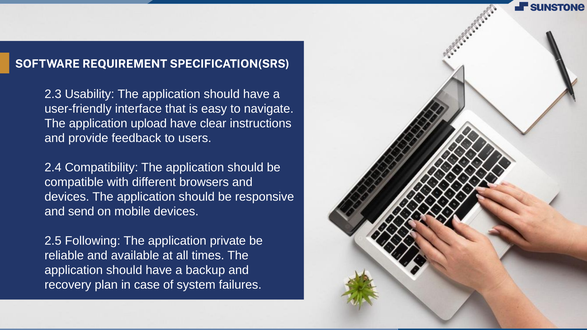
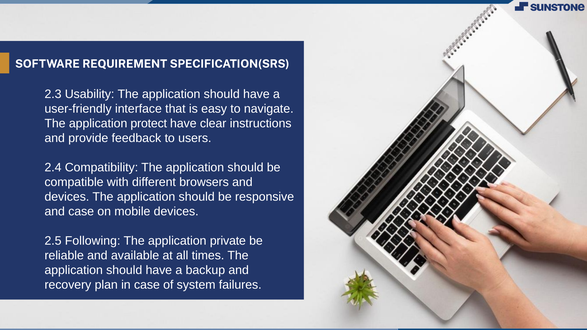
upload: upload -> protect (149, 124)
and send: send -> case (81, 212)
